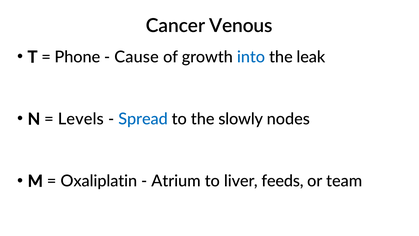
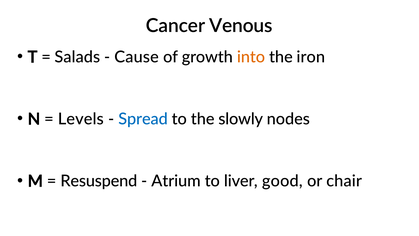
Phone: Phone -> Salads (77, 57)
into colour: blue -> orange (251, 57)
leak: leak -> iron (311, 57)
Oxaliplatin: Oxaliplatin -> Resuspend (99, 181)
feeds: feeds -> good (282, 181)
team: team -> chair (344, 181)
